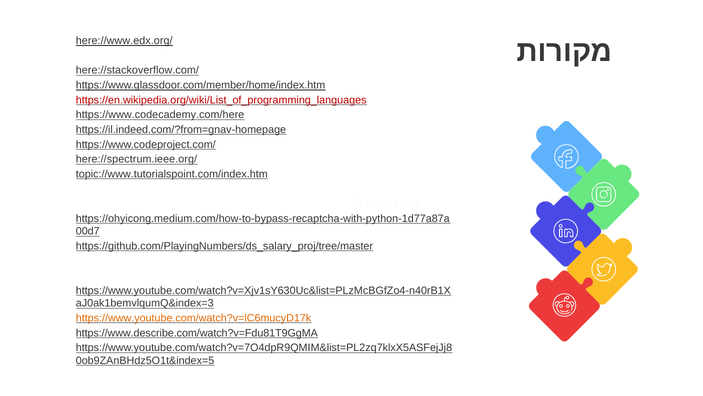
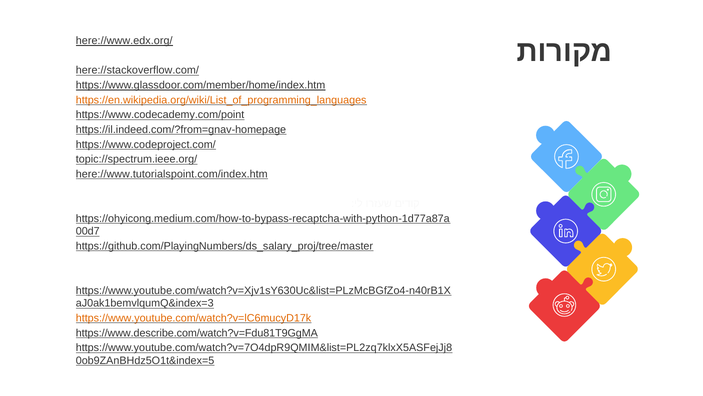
https://en.wikipedia.org/wiki/List_of_programming_languages colour: red -> orange (221, 100)
https://www.codecademy.com/here: https://www.codecademy.com/here -> https://www.codecademy.com/point (160, 115)
here://spectrum.ieee.org/: here://spectrum.ieee.org/ -> topic://spectrum.ieee.org/ (136, 159)
topic://www.tutorialspoint.com/index.htm: topic://www.tutorialspoint.com/index.htm -> here://www.tutorialspoint.com/index.htm (172, 174)
